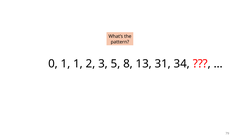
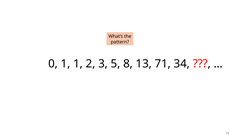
31: 31 -> 71 (163, 64)
